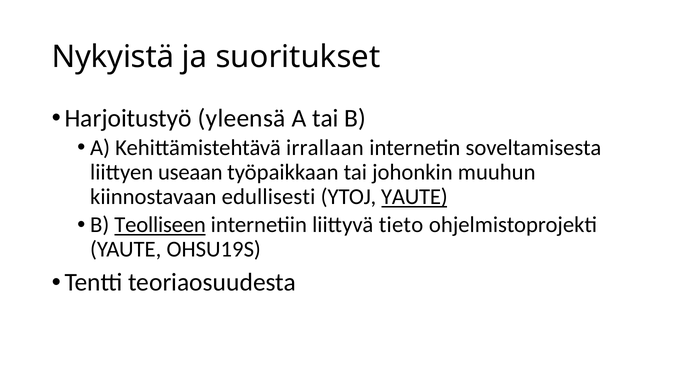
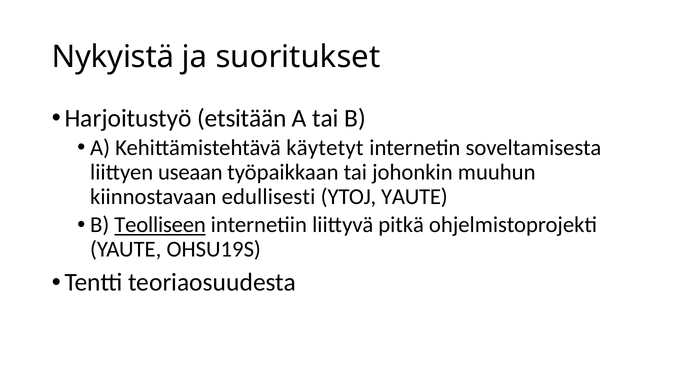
yleensä: yleensä -> etsitään (242, 118)
irrallaan: irrallaan -> käytetyt (325, 148)
YAUTE underline: present -> none (414, 197)
tieto: tieto -> pitkä (401, 225)
